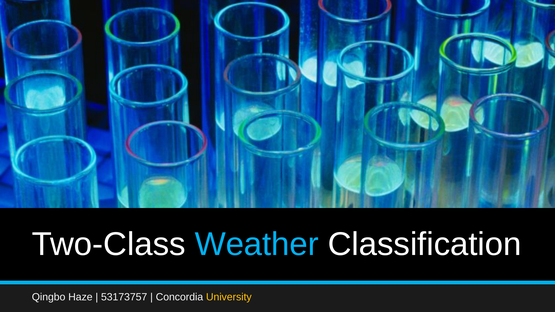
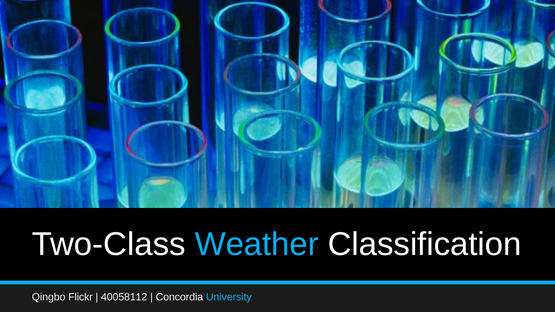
Haze: Haze -> Flickr (80, 297)
53173757: 53173757 -> 40058112 (124, 297)
University colour: yellow -> light blue (229, 297)
